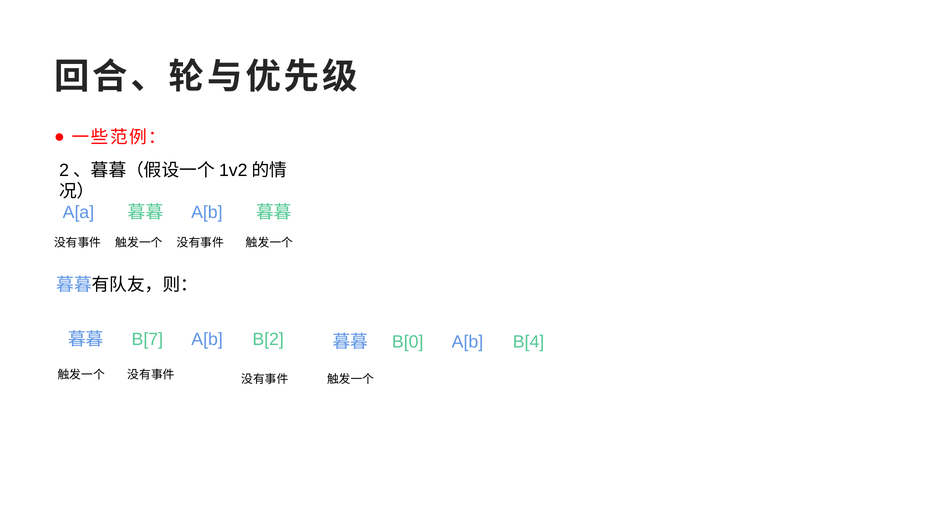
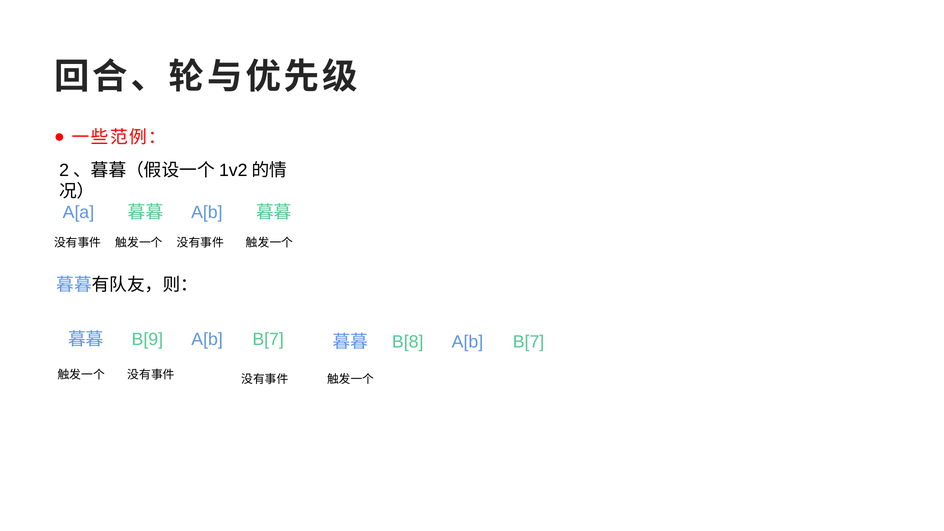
B[7: B[7 -> B[9 (147, 339)
B[2: B[2 -> B[7 (268, 339)
B[0: B[0 -> B[8 (408, 342)
B[4: B[4 -> B[7 (529, 342)
